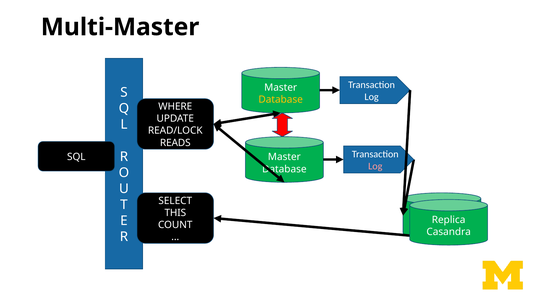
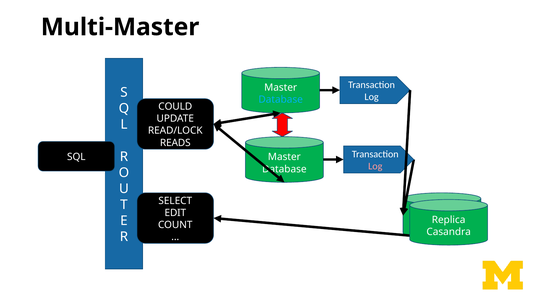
Database colour: yellow -> light blue (281, 100)
WHERE: WHERE -> COULD (175, 107)
THIS: THIS -> EDIT (175, 213)
